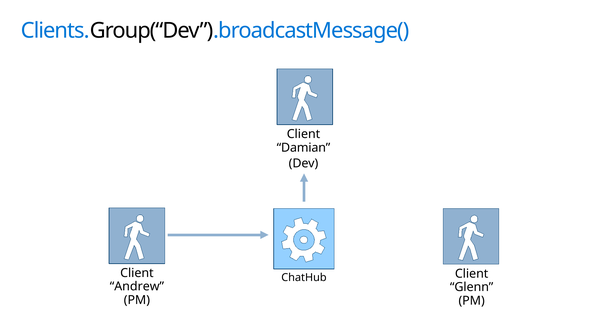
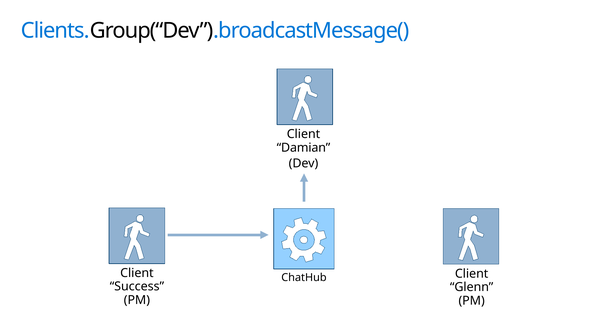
Andrew: Andrew -> Success (137, 287)
